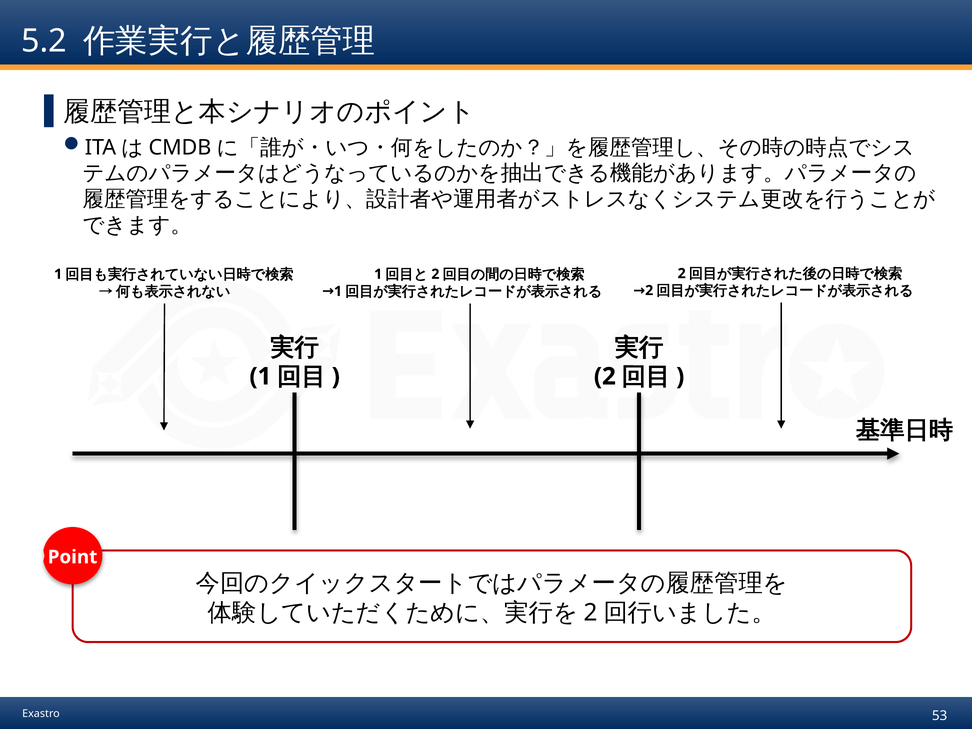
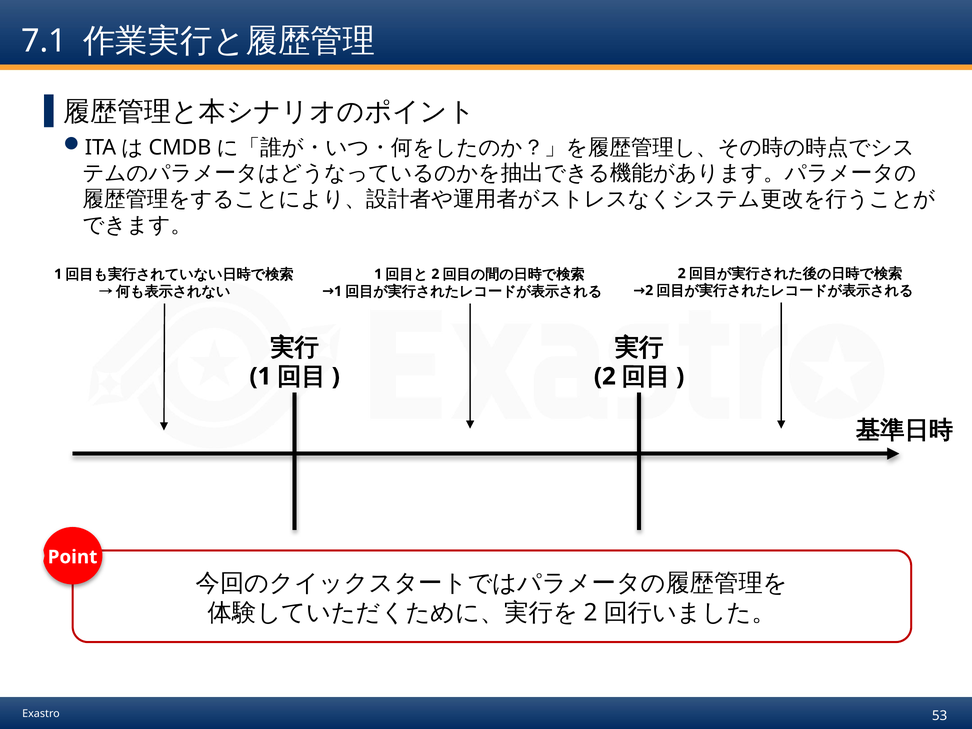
5.2: 5.2 -> 7.1 (44, 41)
